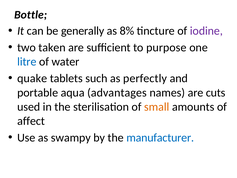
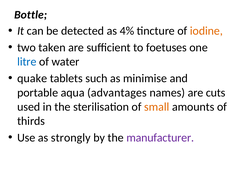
generally: generally -> detected (83, 31)
8%: 8% -> 4% (127, 31)
iodine colour: purple -> orange (206, 31)
purpose: purpose -> foetuses (166, 47)
perfectly: perfectly -> minimise (145, 78)
affect: affect -> thirds (31, 121)
swampy: swampy -> strongly (71, 137)
manufacturer colour: blue -> purple (160, 137)
